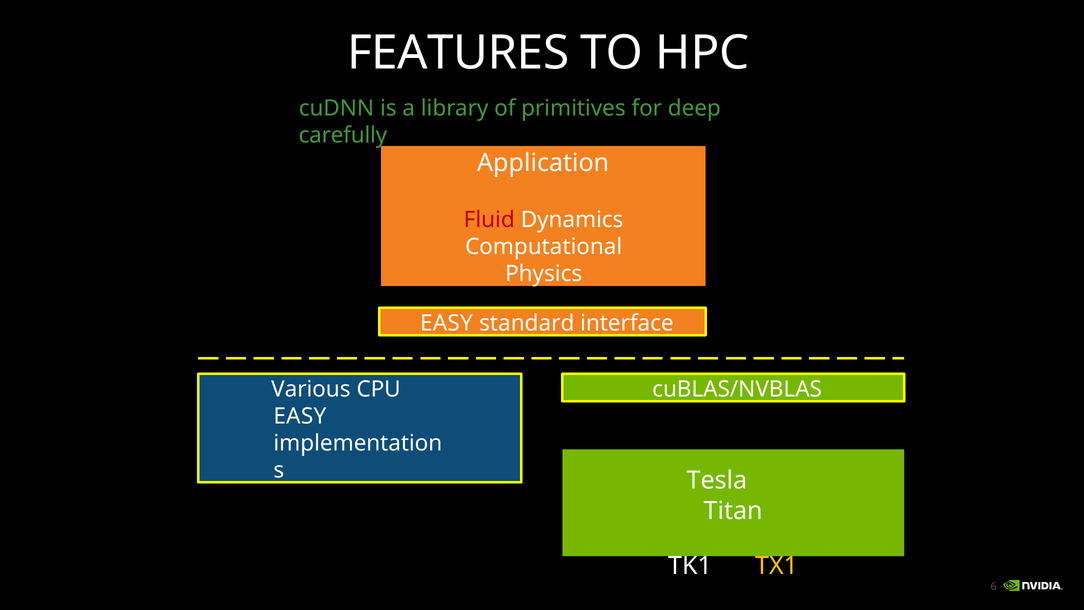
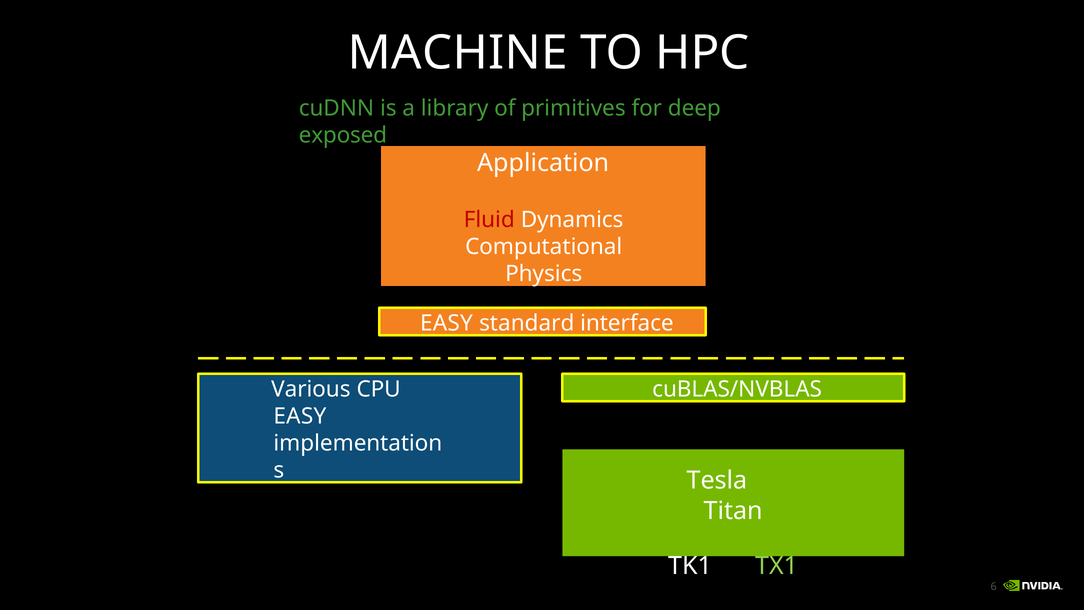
FEATURES: FEATURES -> MACHINE (458, 53)
carefully: carefully -> exposed (343, 135)
TX1 colour: yellow -> light green (777, 566)
